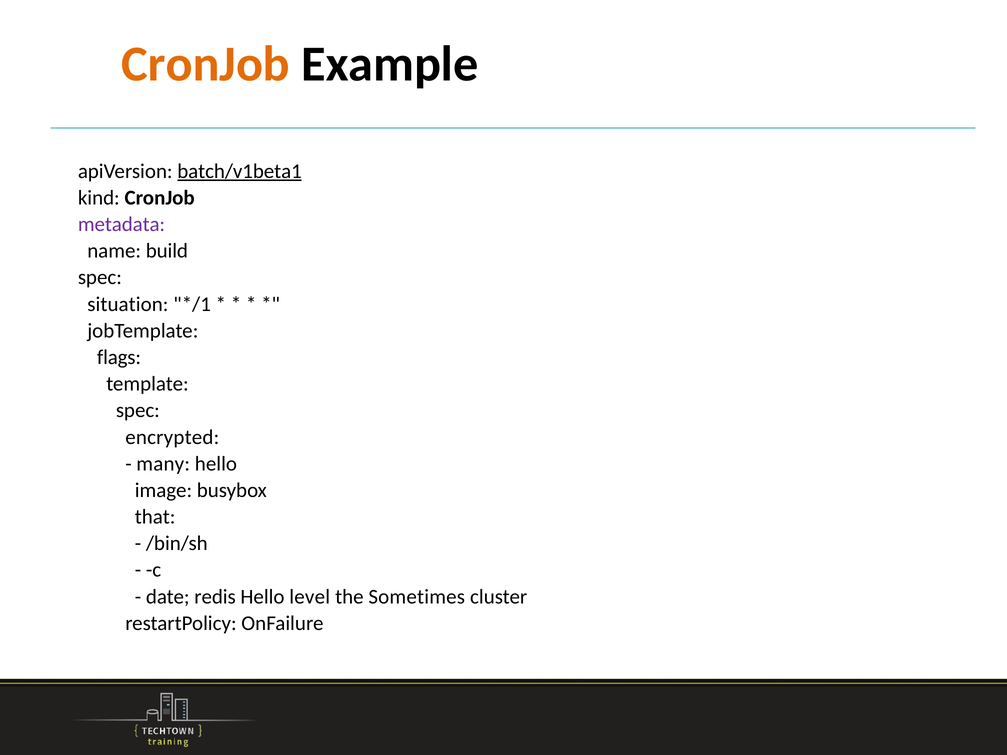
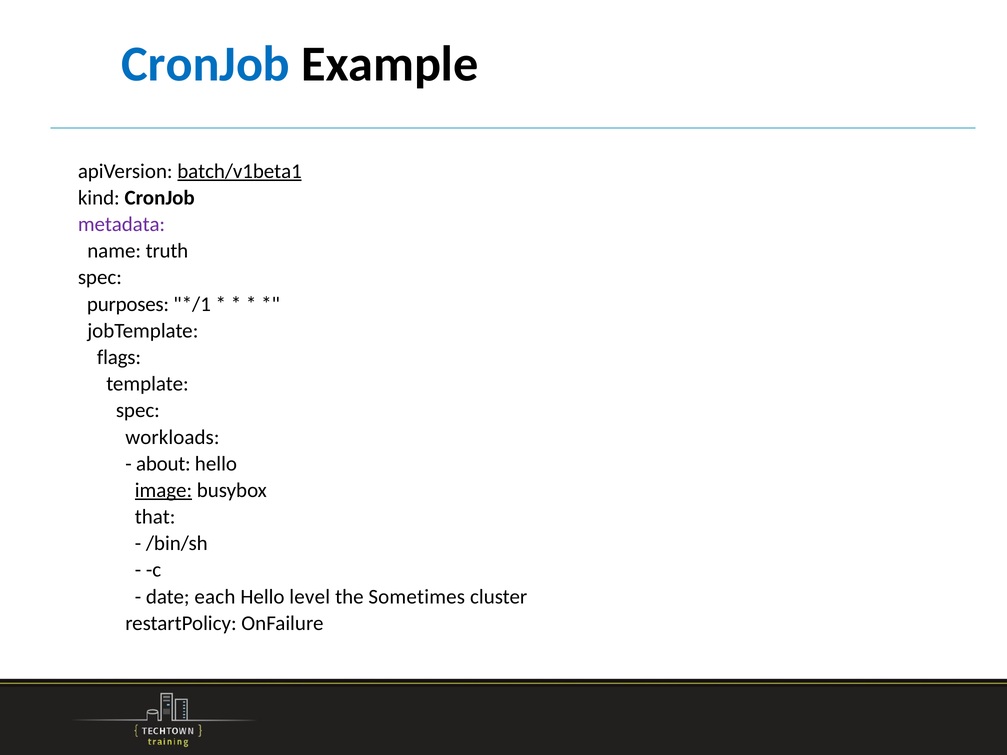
CronJob colour: orange -> blue (206, 64)
build: build -> truth (167, 251)
situation: situation -> purposes (128, 304)
encrypted: encrypted -> workloads (172, 437)
many: many -> about (163, 464)
image underline: none -> present (163, 490)
redis: redis -> each (215, 597)
